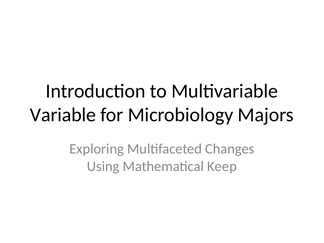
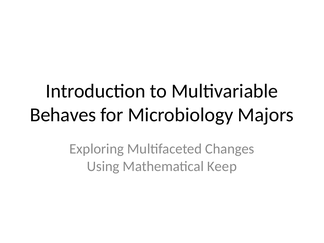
Variable: Variable -> Behaves (63, 115)
